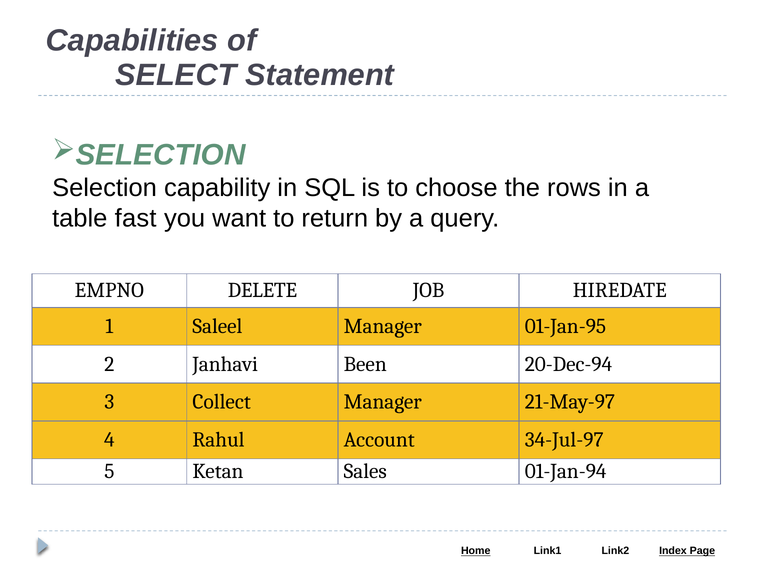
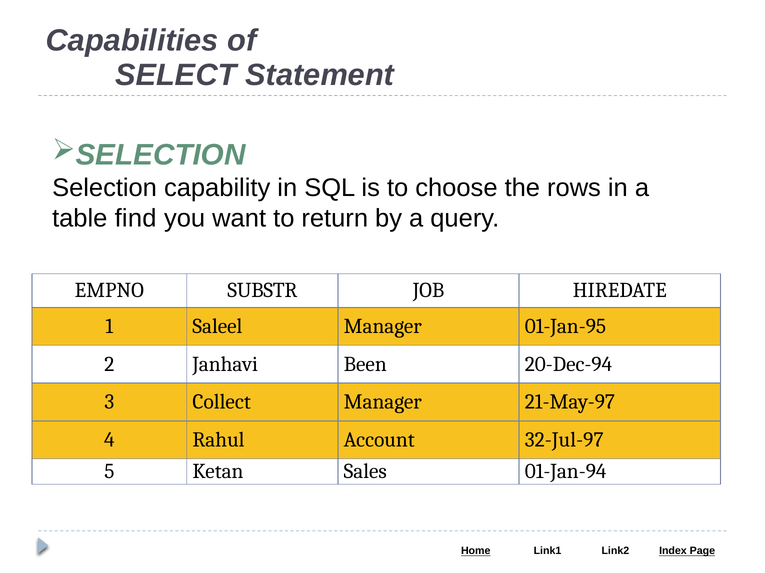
fast: fast -> find (136, 218)
DELETE: DELETE -> SUBSTR (262, 291)
34-Jul-97: 34-Jul-97 -> 32-Jul-97 (564, 440)
